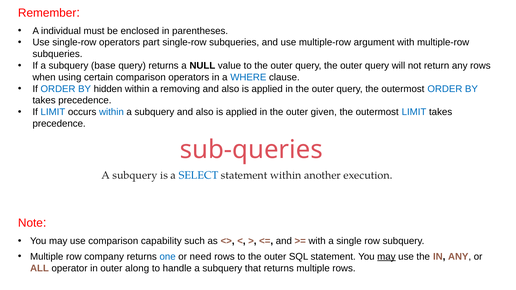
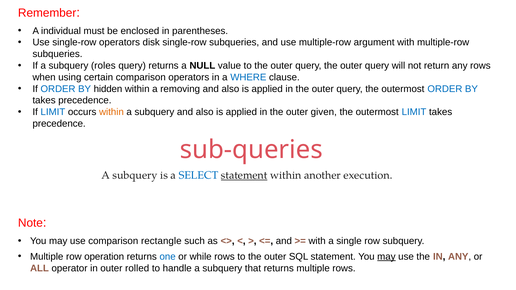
part: part -> disk (151, 43)
base: base -> roles (103, 66)
within colour: blue -> orange (111, 112)
statement underline: none -> present (244, 176)
capability: capability -> rectangle (161, 241)
company: company -> operation (104, 257)
need: need -> while (201, 257)
along: along -> rolled (137, 268)
